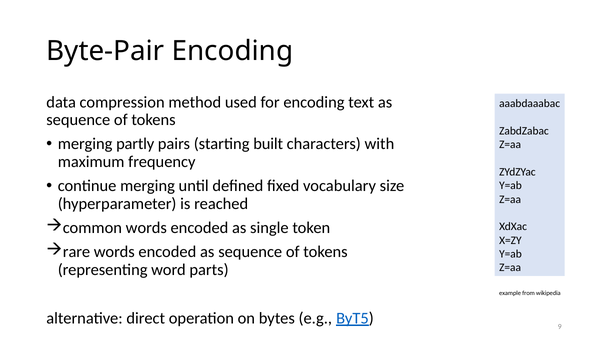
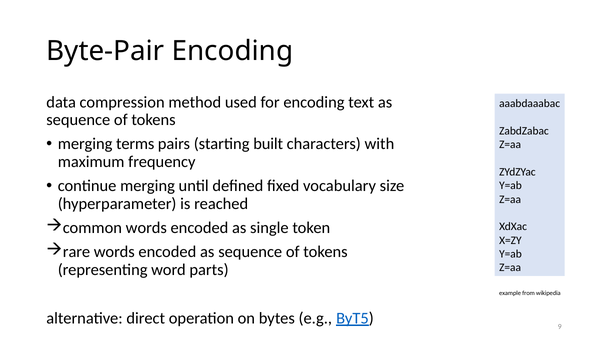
partly: partly -> terms (135, 144)
